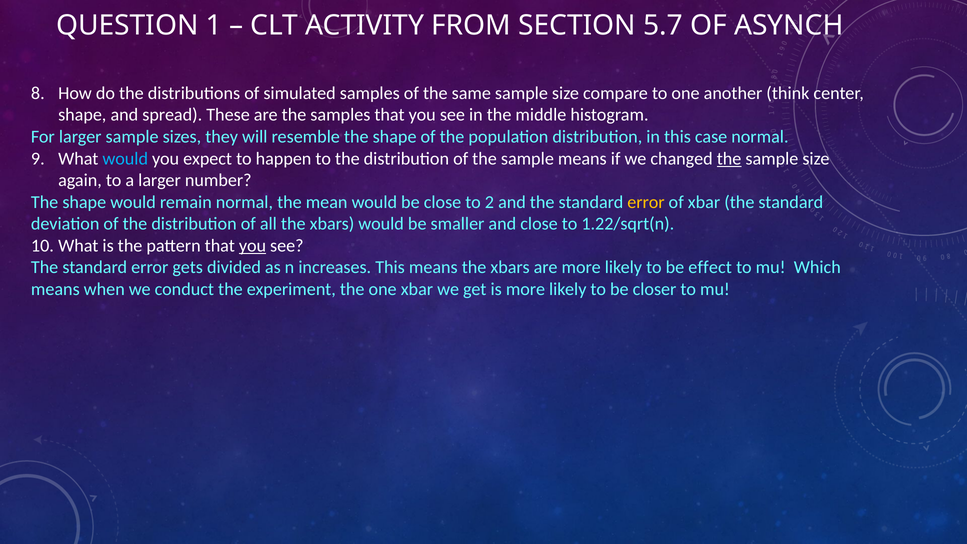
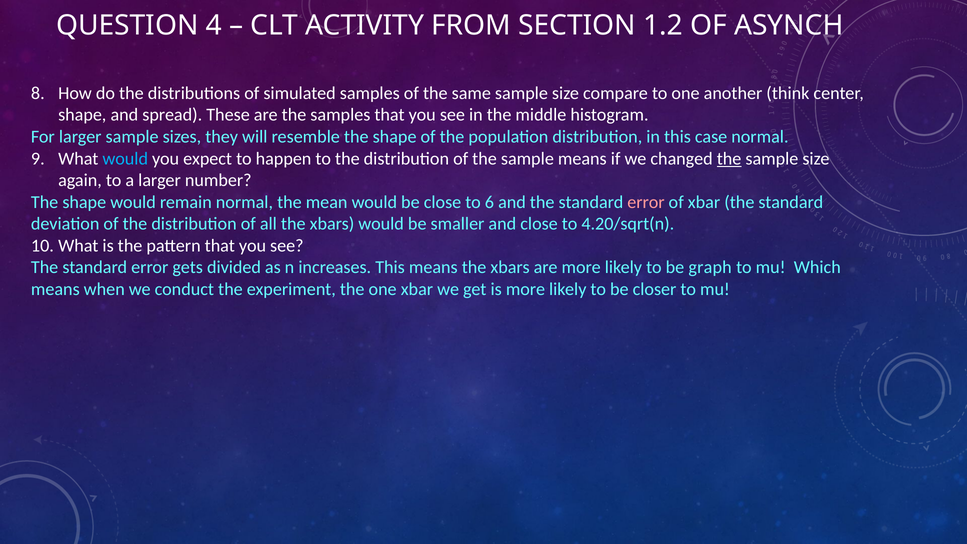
1: 1 -> 4 (214, 25)
5.7: 5.7 -> 1.2 (663, 25)
2: 2 -> 6 (489, 202)
error colour: yellow -> pink (646, 202)
1.22/sqrt(n: 1.22/sqrt(n -> 4.20/sqrt(n (628, 224)
you underline: present -> none (253, 246)
effect: effect -> graph (710, 267)
